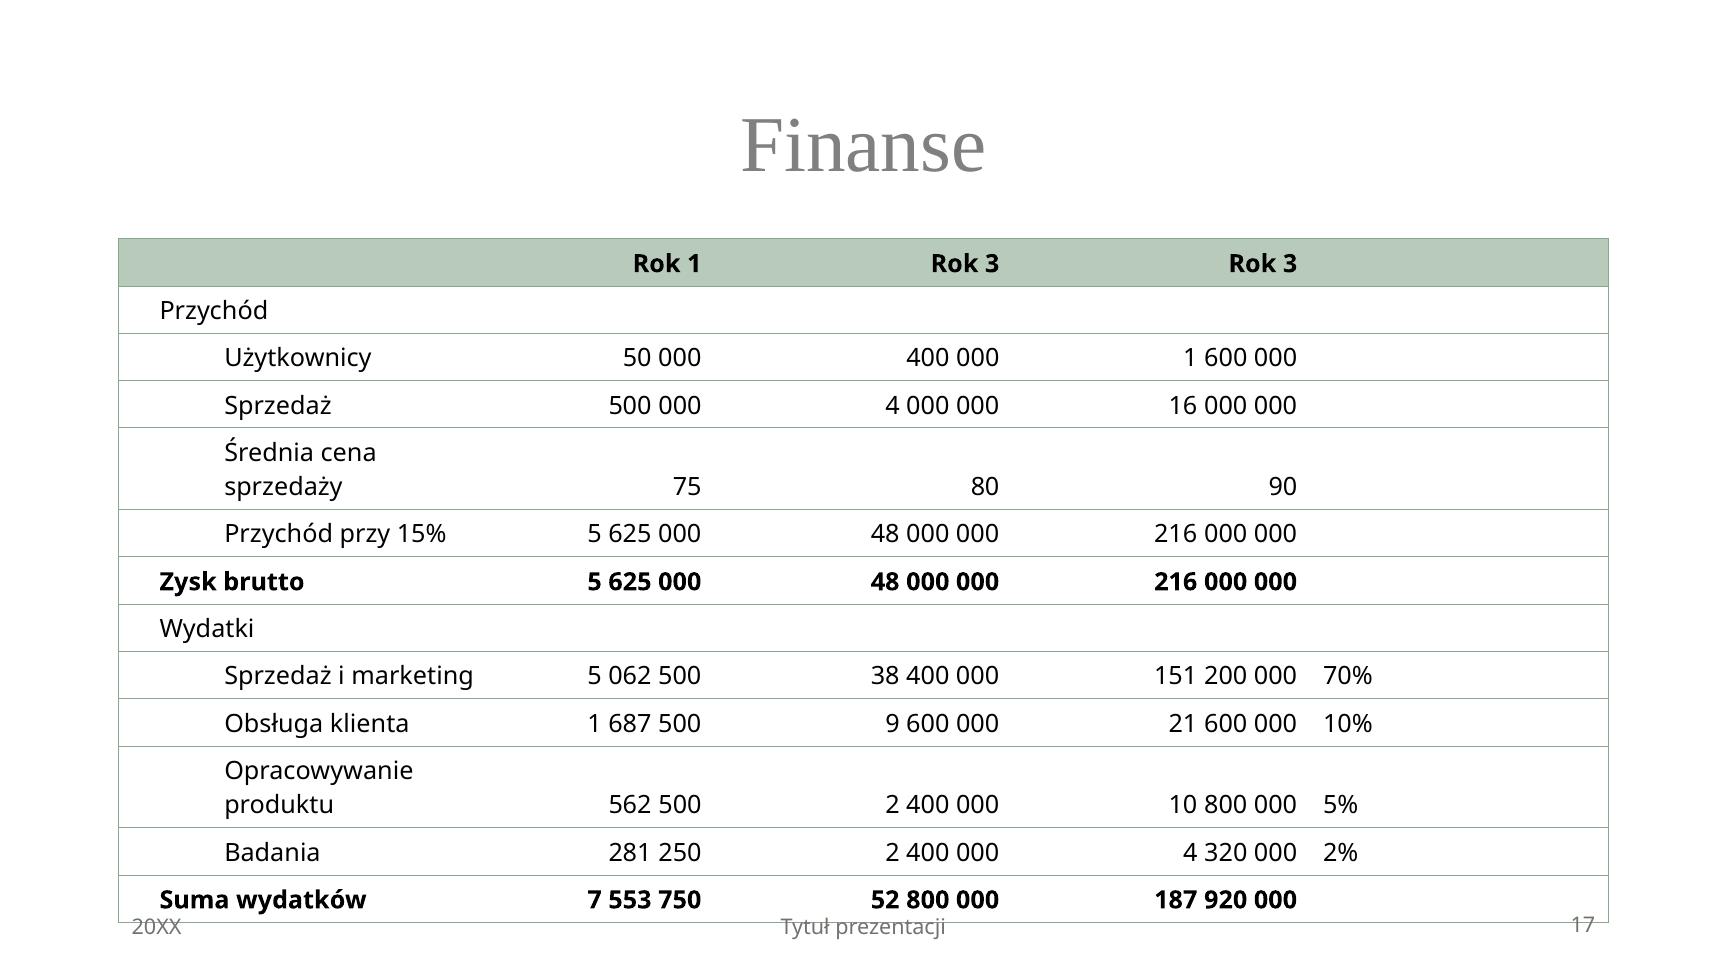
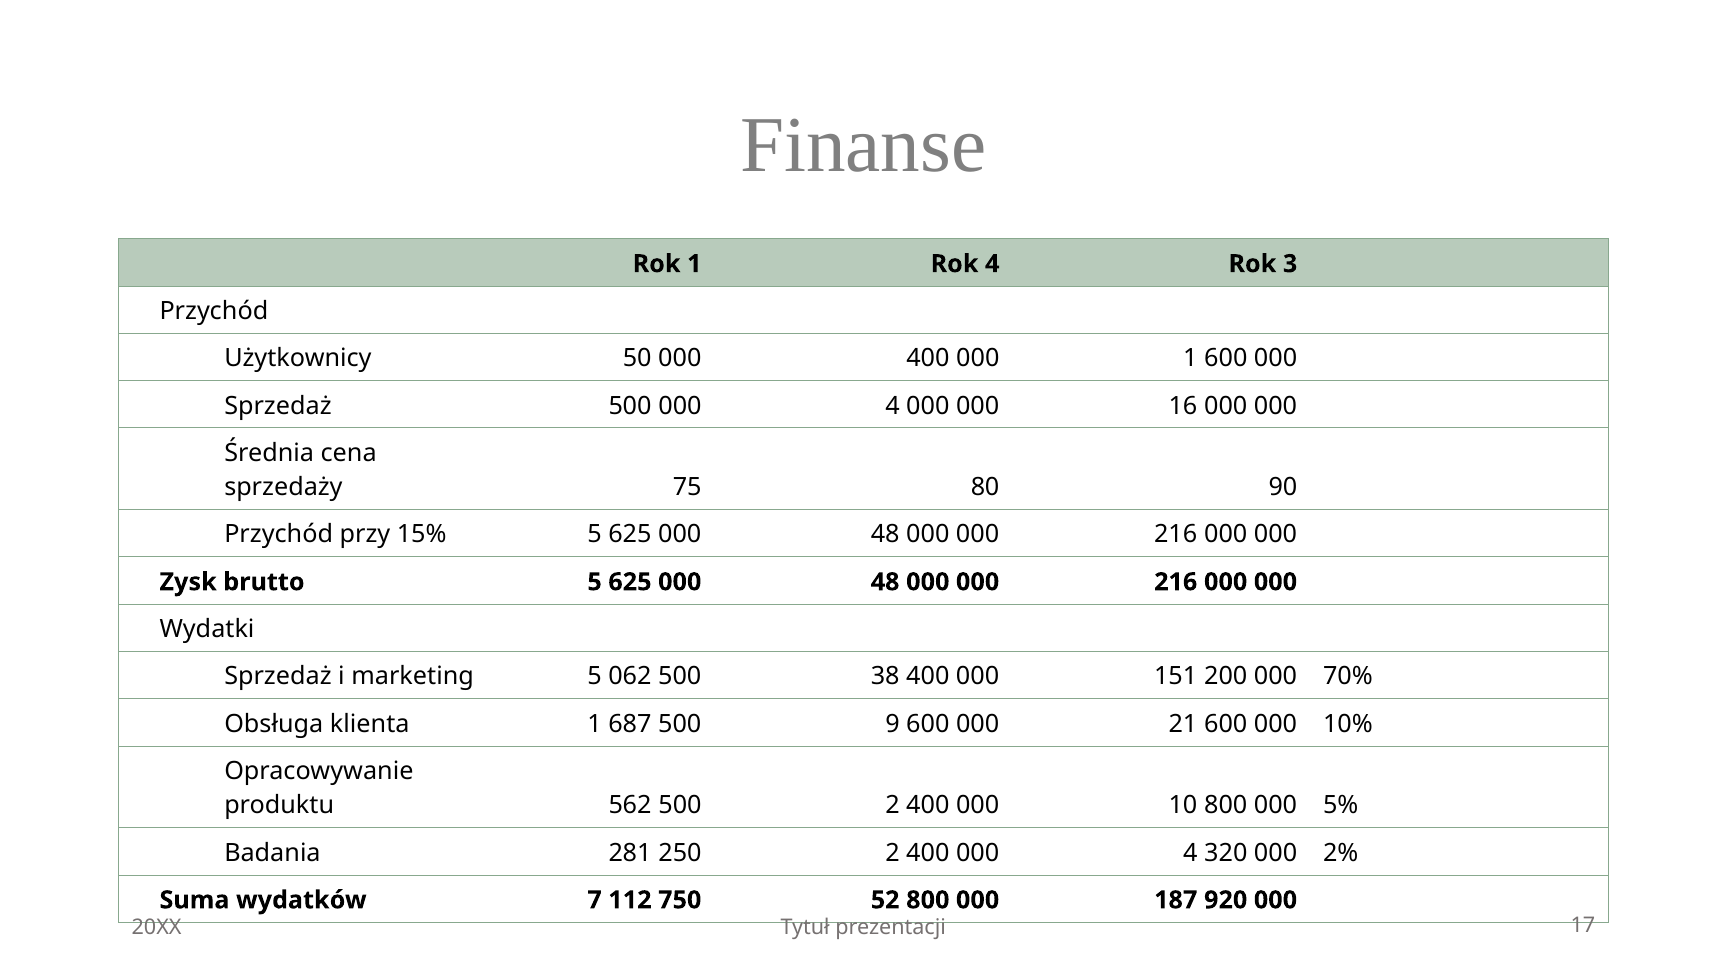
1 Rok 3: 3 -> 4 (992, 264)
553: 553 -> 112 (630, 900)
